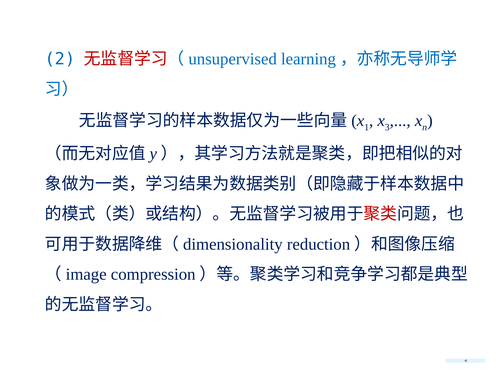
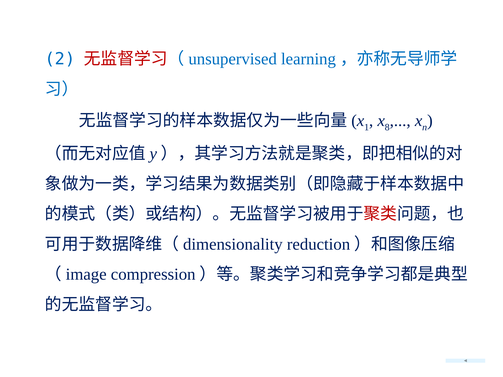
3: 3 -> 8 (387, 127)
